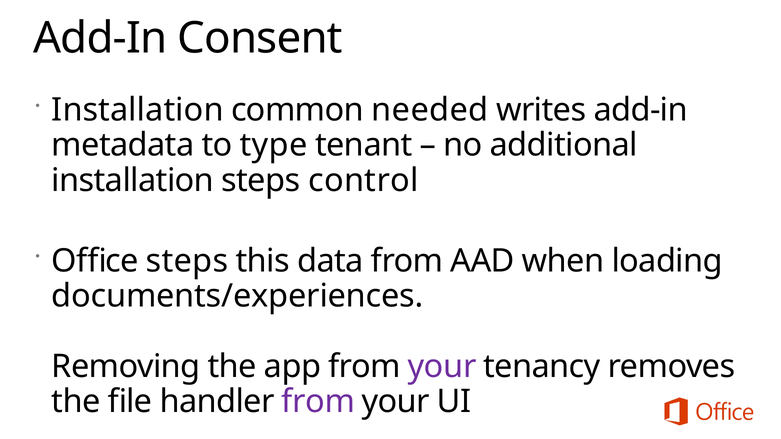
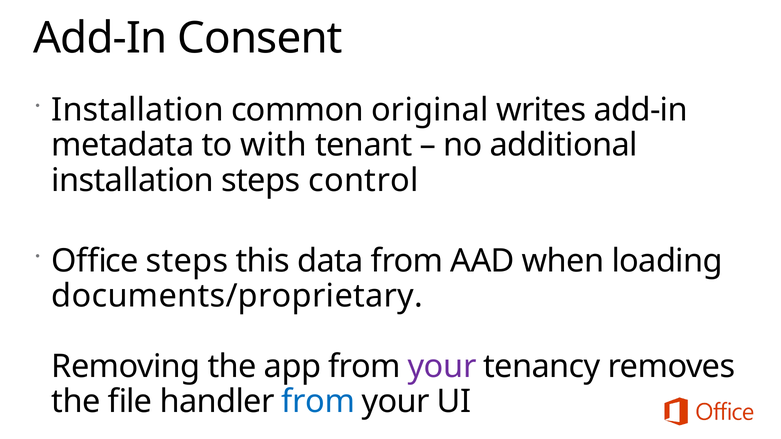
needed: needed -> original (430, 110)
type: type -> with (274, 145)
documents/experiences: documents/experiences -> documents/proprietary (237, 296)
from colour: purple -> blue (318, 402)
